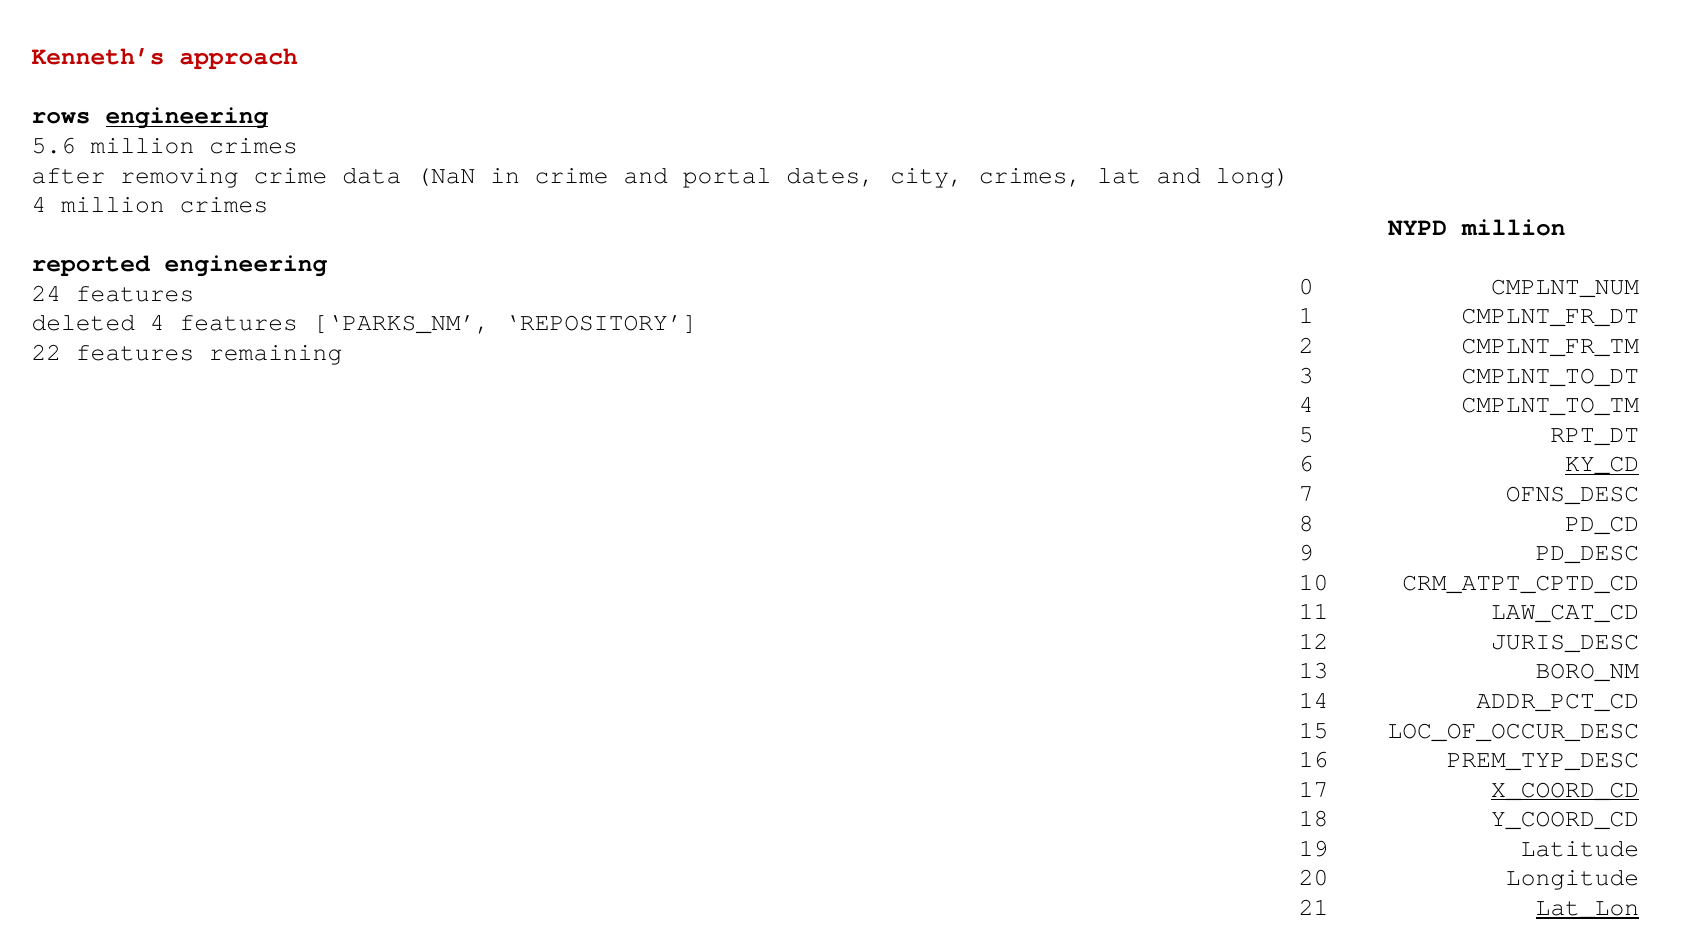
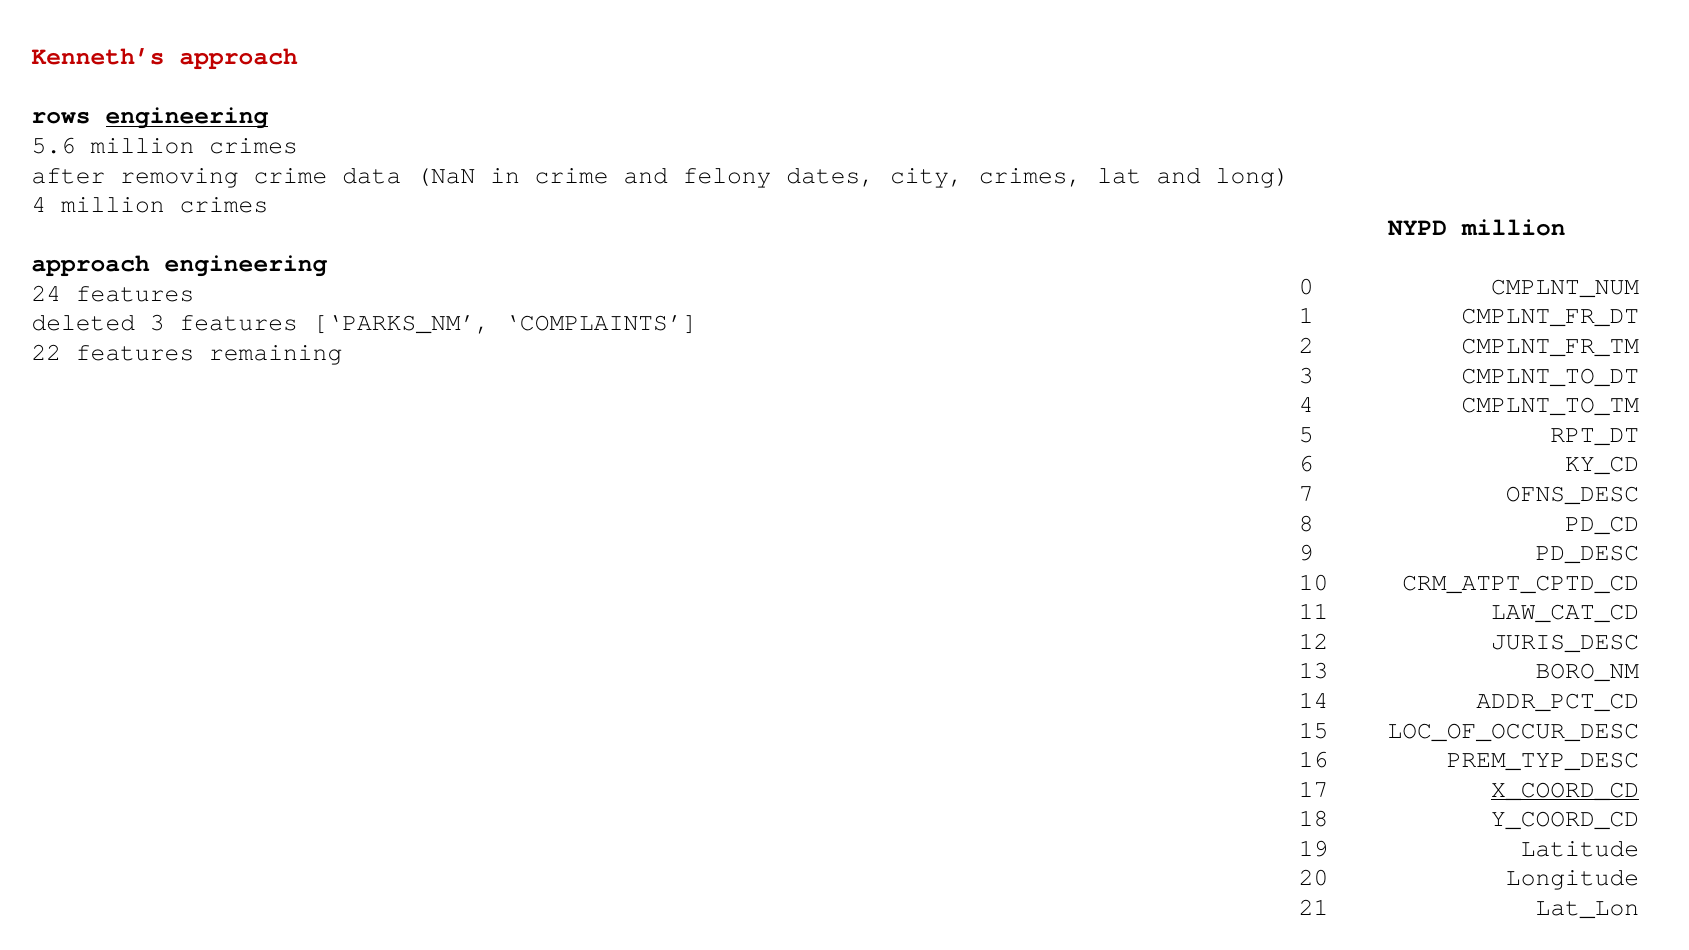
portal: portal -> felony (727, 175)
reported: reported -> approach (91, 264)
deleted 4: 4 -> 3 (157, 323)
REPOSITORY: REPOSITORY -> COMPLAINTS (601, 323)
KY_CD underline: present -> none (1602, 464)
Lat_Lon underline: present -> none (1587, 907)
